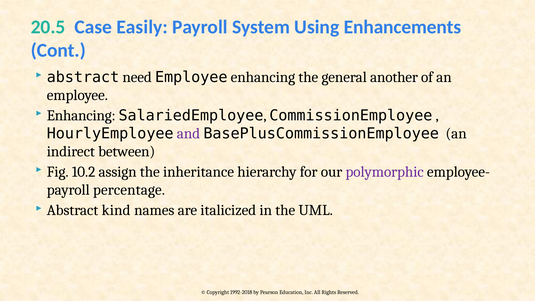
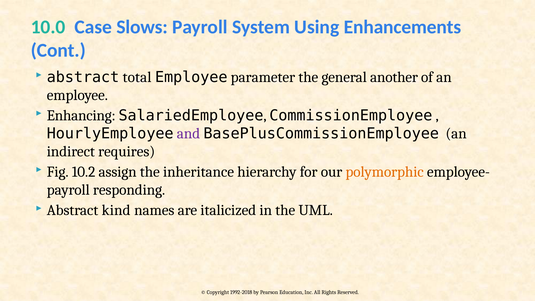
20.5: 20.5 -> 10.0 (48, 27)
Easily: Easily -> Slows (142, 27)
need: need -> total (137, 77)
Employee enhancing: enhancing -> parameter (263, 77)
between: between -> requires (127, 152)
polymorphic colour: purple -> orange (385, 172)
percentage: percentage -> responding (129, 190)
